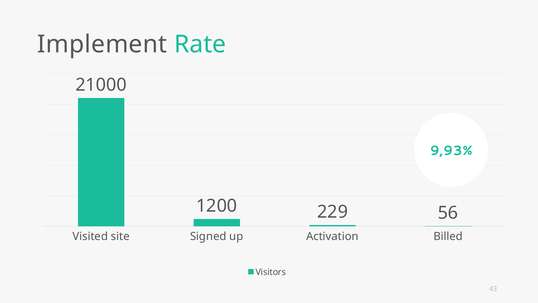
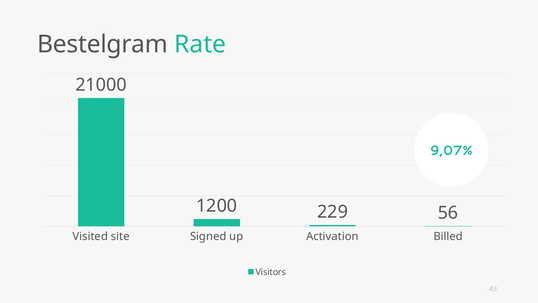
Implement: Implement -> Bestelgram (102, 44)
9,93%: 9,93% -> 9,07% (451, 151)
